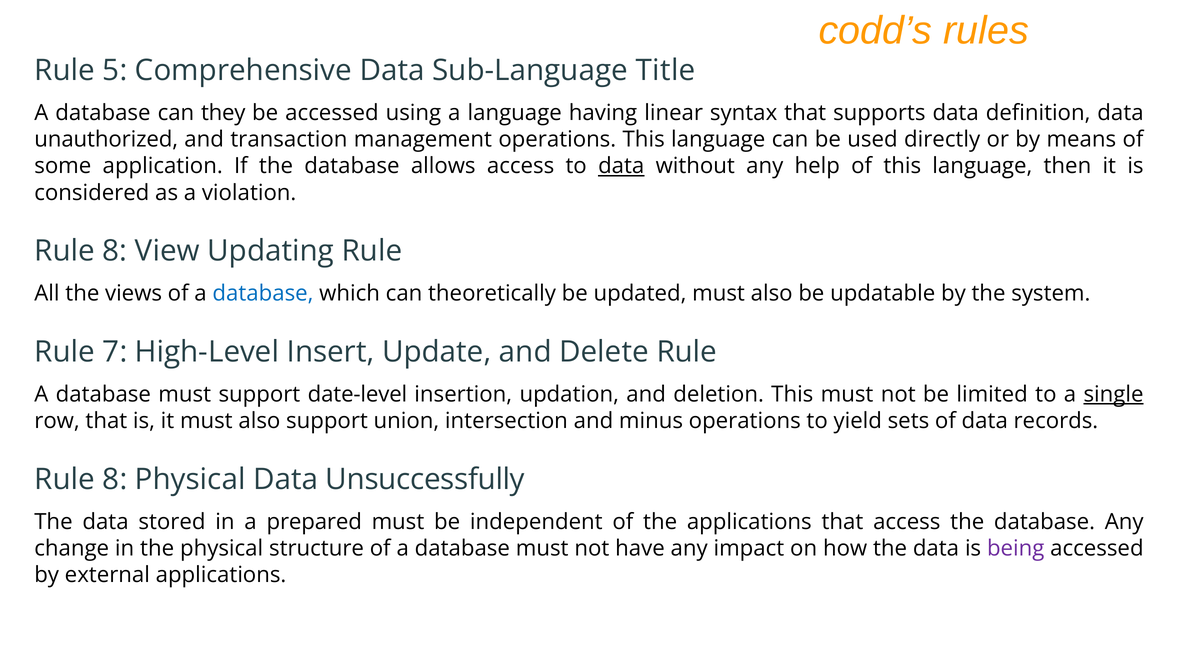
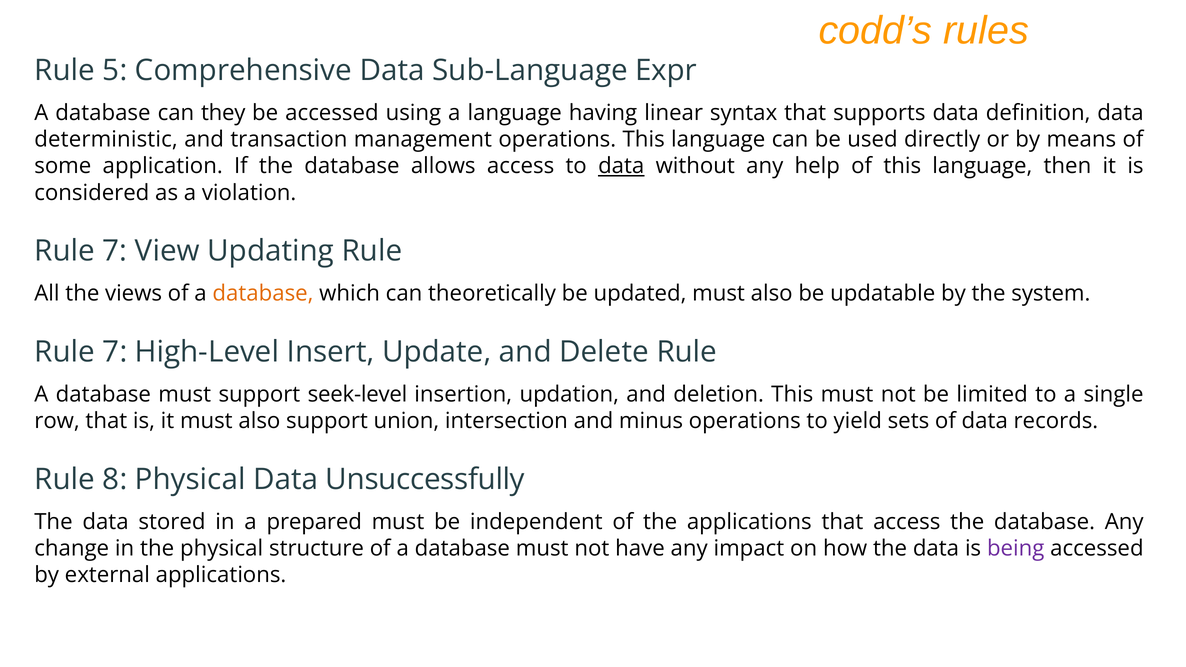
Title: Title -> Expr (666, 70)
unauthorized: unauthorized -> deterministic (106, 139)
8: 8 -> 7 (115, 251)
database colour: blue -> orange (263, 294)
date-level: date-level -> seek-level (357, 394)
single underline: present -> none (1114, 394)
